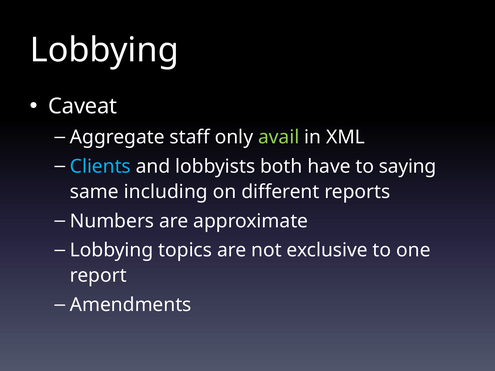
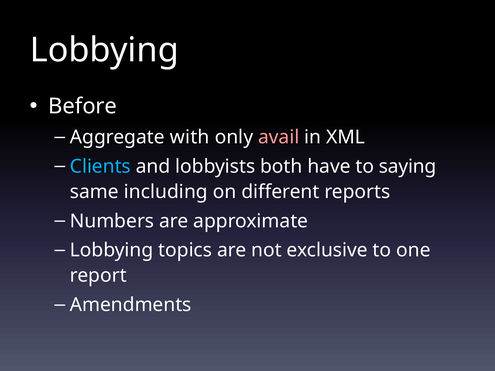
Caveat: Caveat -> Before (83, 106)
staff: staff -> with (190, 137)
avail colour: light green -> pink (279, 137)
